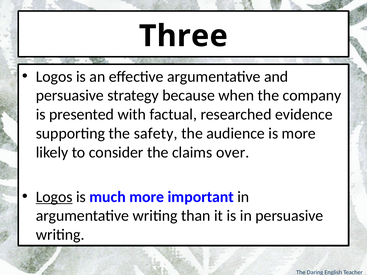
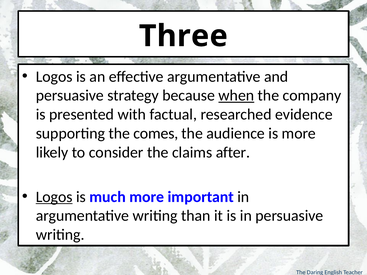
when underline: none -> present (236, 96)
safety: safety -> comes (156, 134)
over: over -> after (233, 153)
